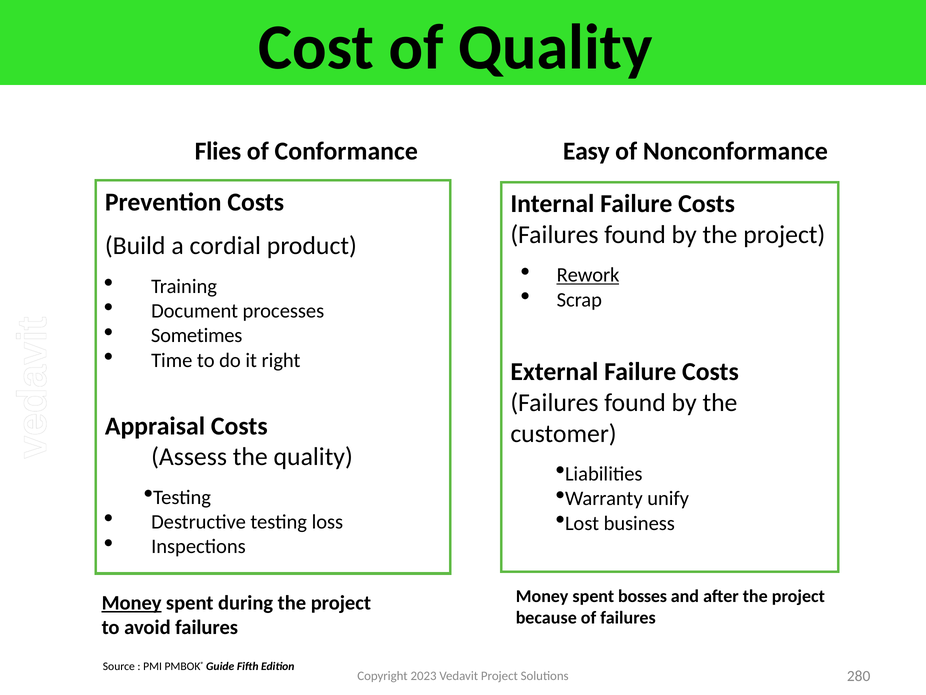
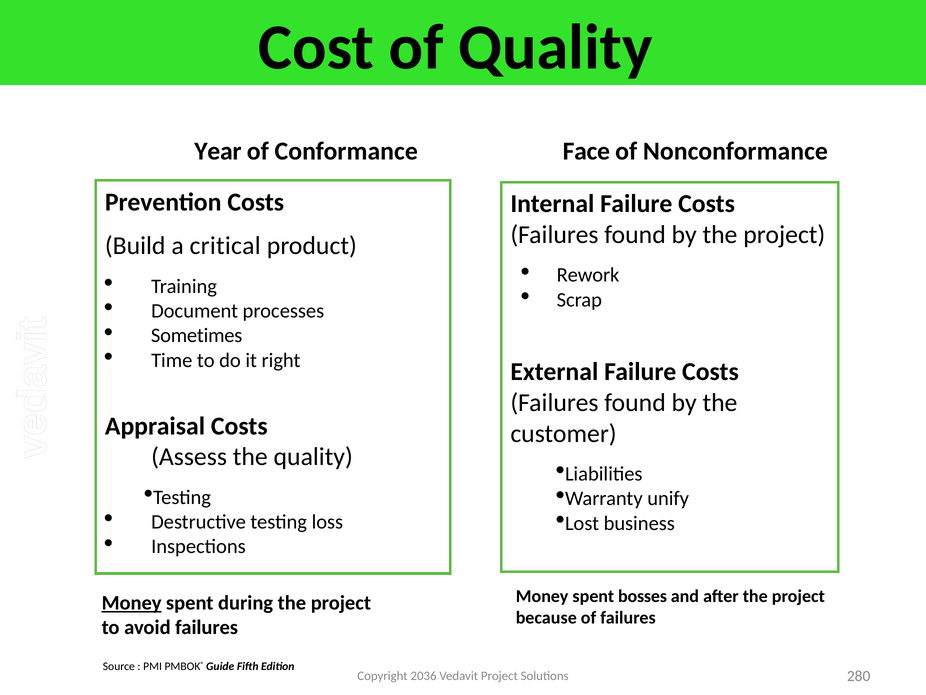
Flies: Flies -> Year (218, 151)
Easy: Easy -> Face (586, 151)
cordial: cordial -> critical (225, 246)
Rework underline: present -> none (588, 275)
2023: 2023 -> 2036 (424, 676)
